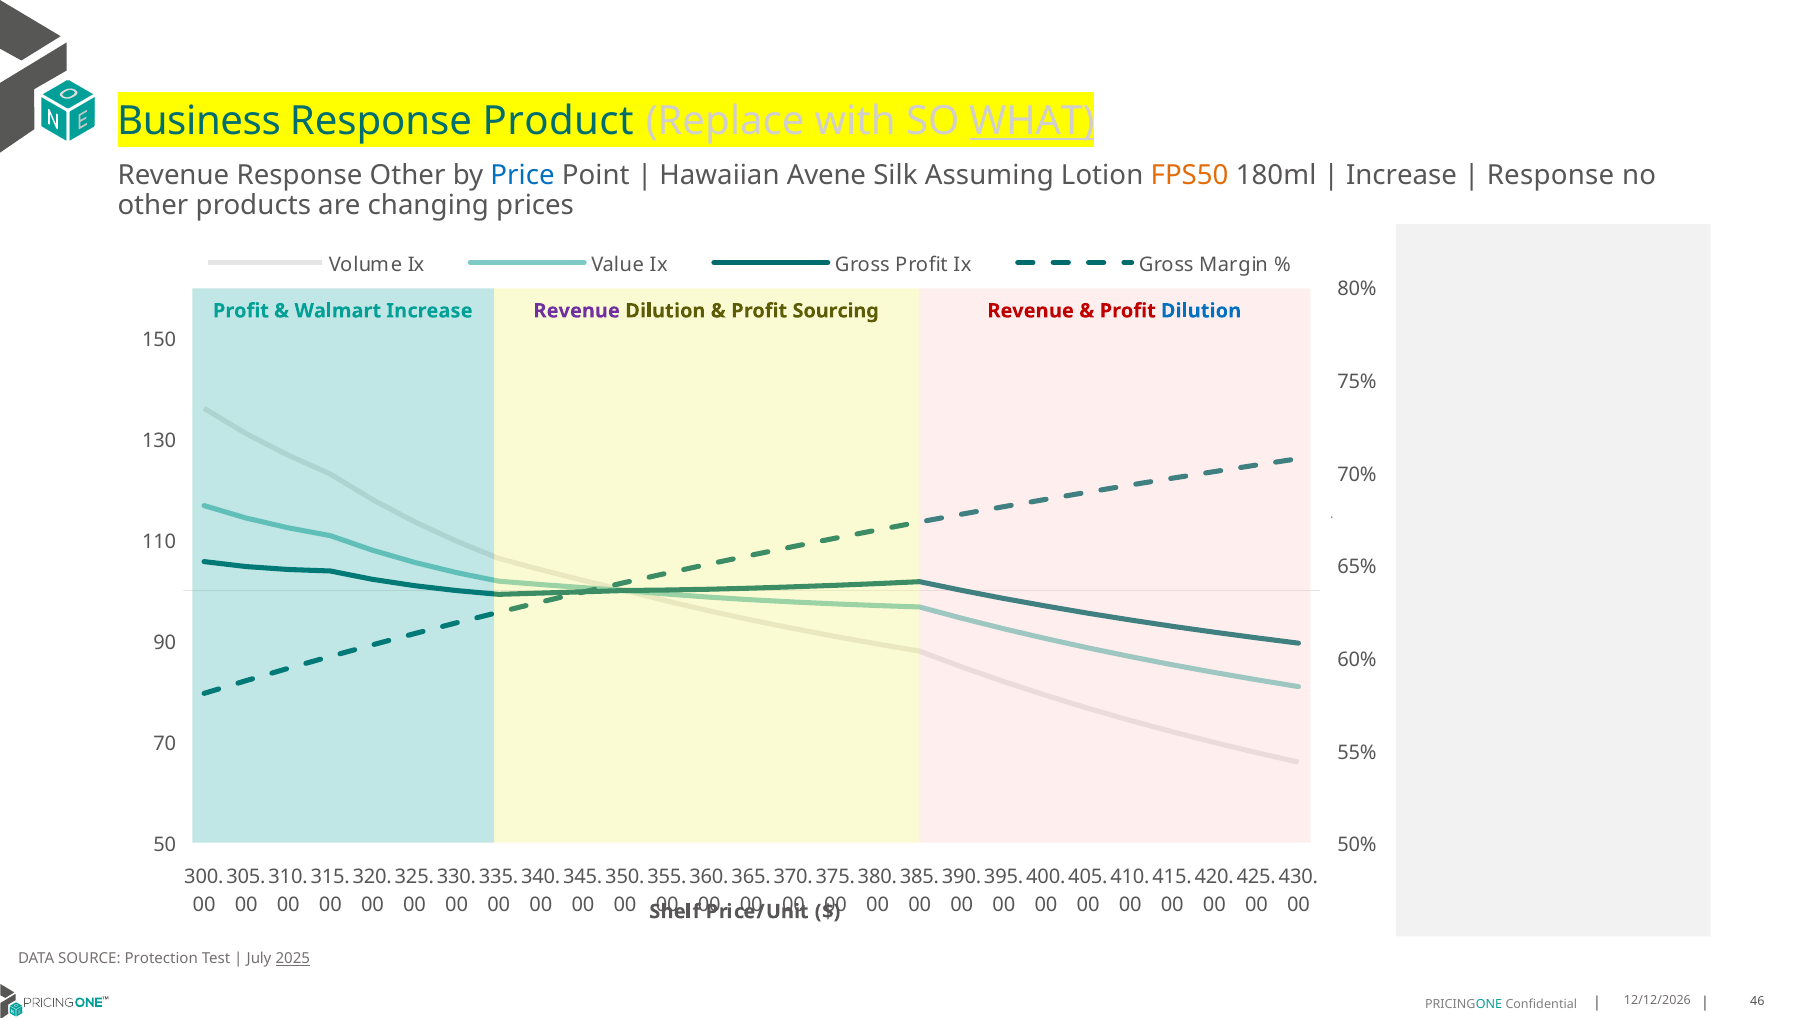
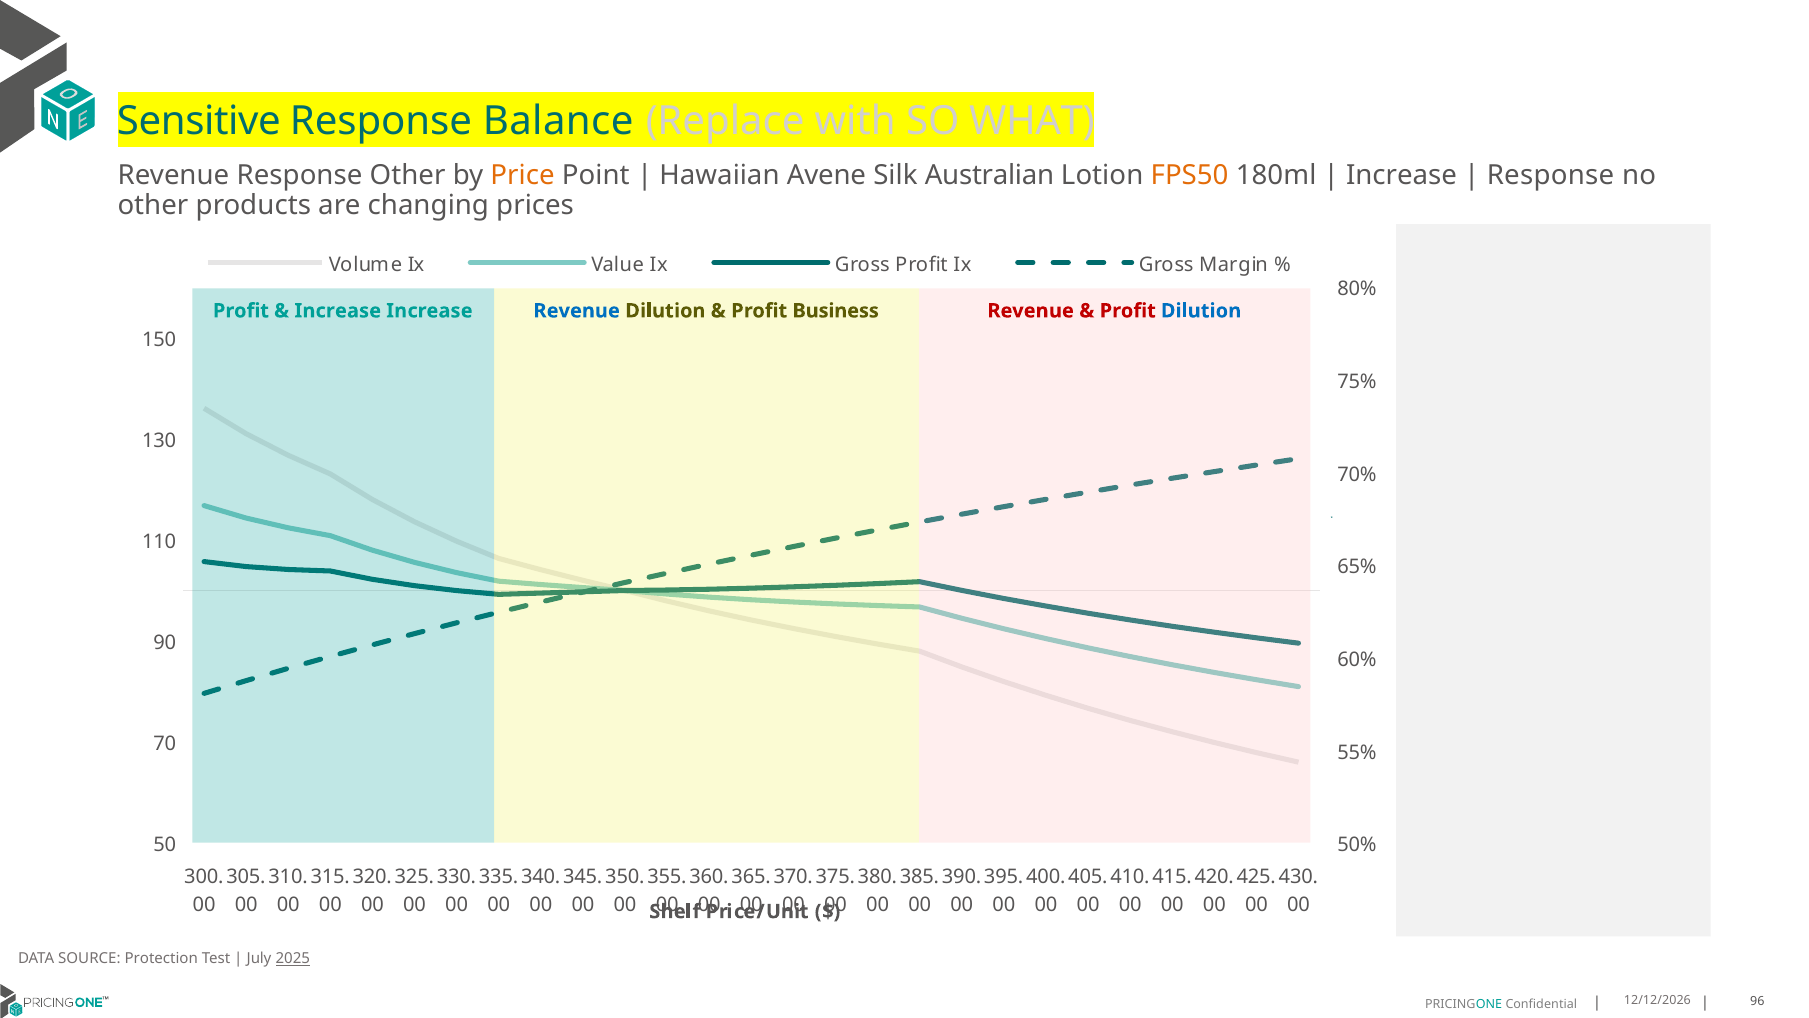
Business: Business -> Sensitive (199, 122)
Product: Product -> Balance (558, 122)
WHAT underline: present -> none (1032, 122)
Price colour: blue -> orange (523, 175)
Assuming: Assuming -> Australian (989, 175)
Walmart: Walmart -> Increase (338, 311)
Revenue colour: purple -> blue (577, 311)
Sourcing: Sourcing -> Business (836, 311)
46: 46 -> 96 (1757, 1000)
